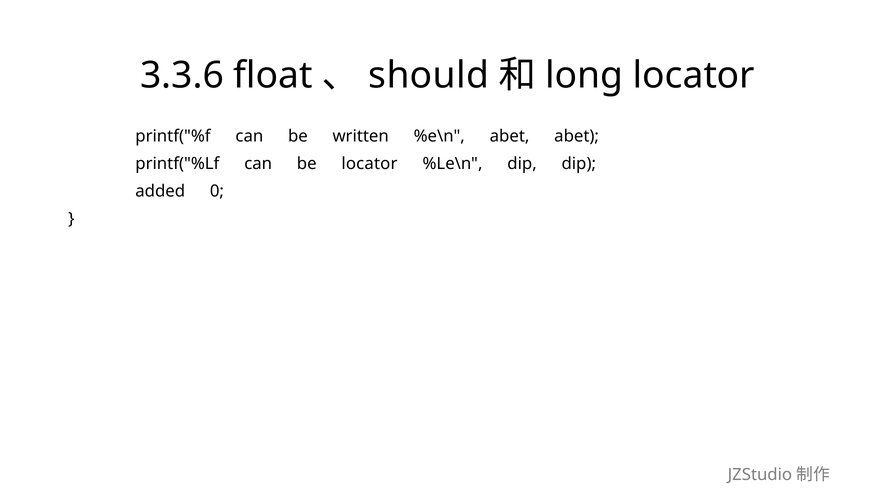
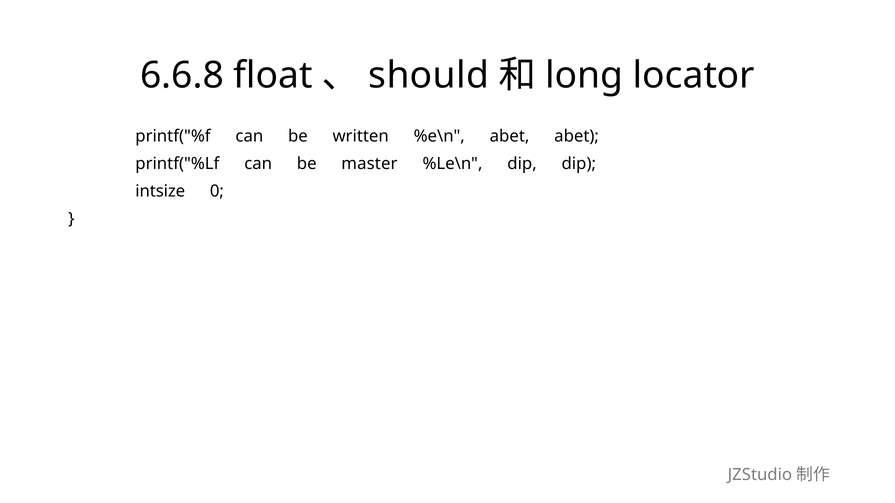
3.3.6: 3.3.6 -> 6.6.8 (182, 75)
be locator: locator -> master (369, 164)
added: added -> intsize (160, 191)
